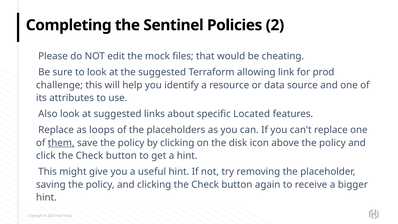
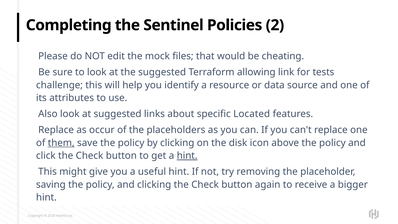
prod: prod -> tests (323, 72)
loops: loops -> occur (102, 130)
hint underline: none -> present (187, 156)
